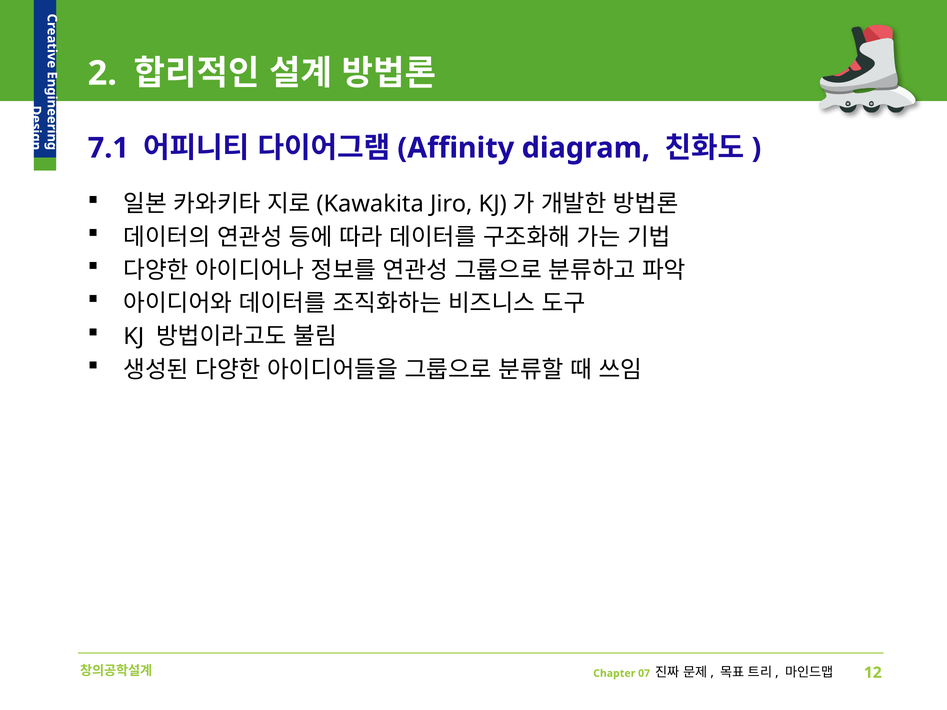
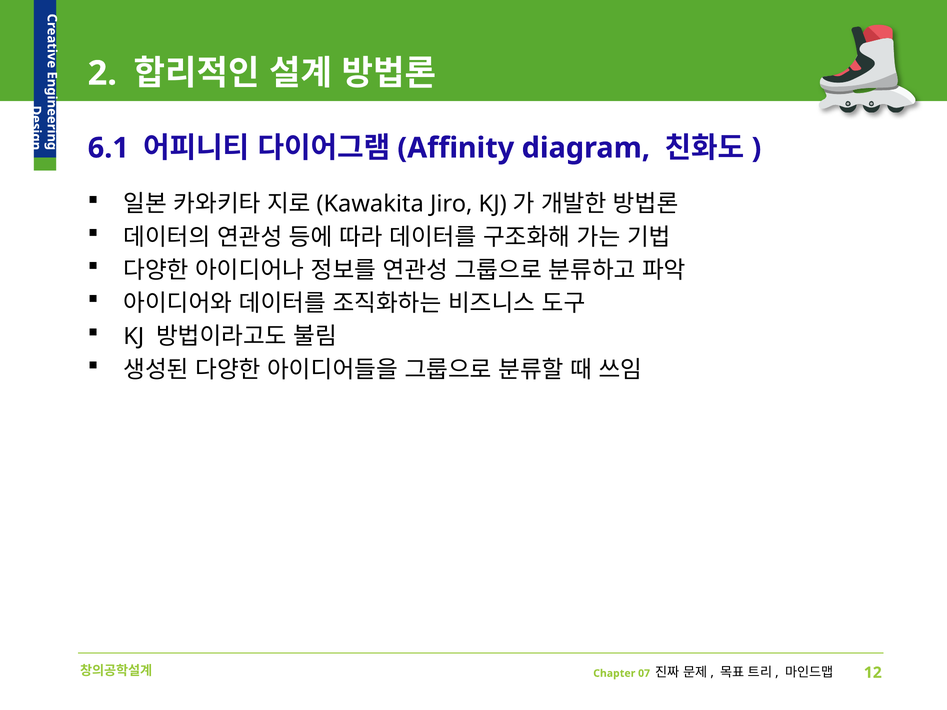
7.1: 7.1 -> 6.1 (108, 148)
